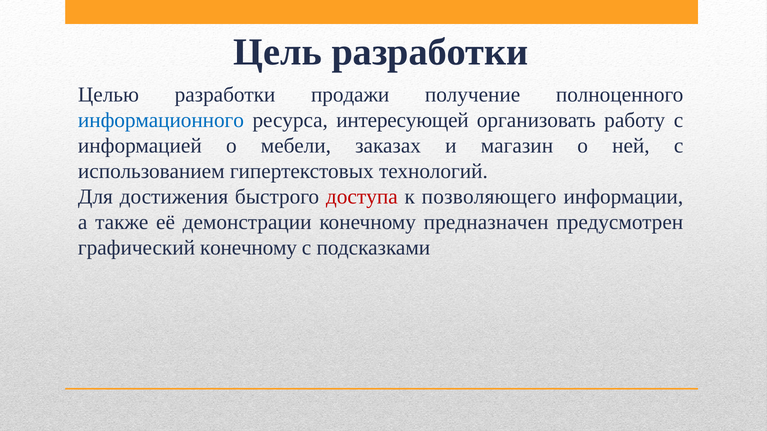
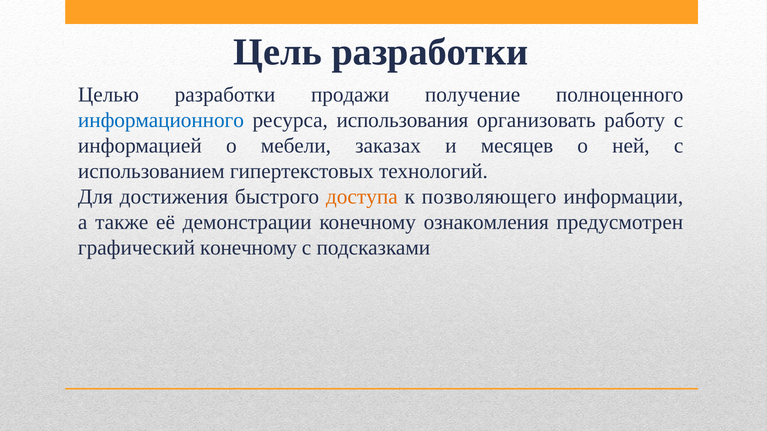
интересующей: интересующей -> использования (403, 120)
магазин: магазин -> месяцев (517, 146)
доступа colour: red -> orange (362, 197)
предназначен: предназначен -> ознакомления (486, 223)
